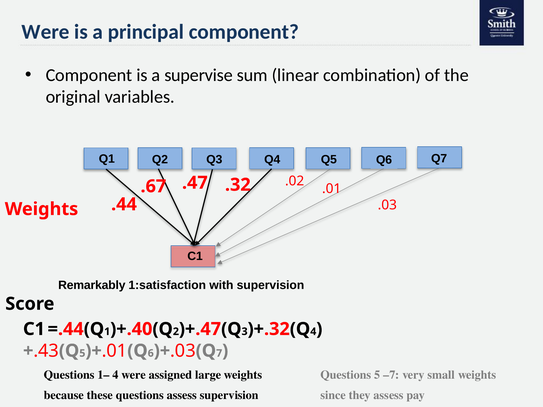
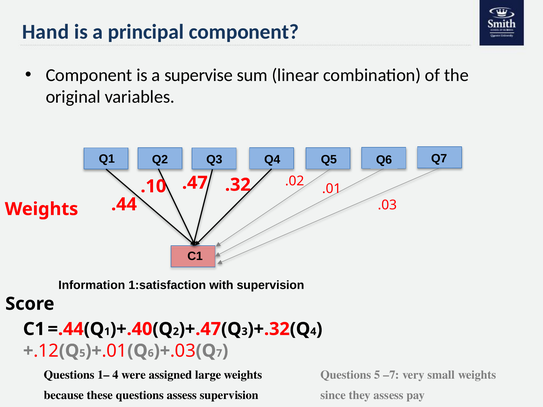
Were: Were -> Hand (46, 32)
.67: .67 -> .10 (153, 186)
Remarkably: Remarkably -> Information (92, 285)
.43: .43 -> .12 (46, 351)
